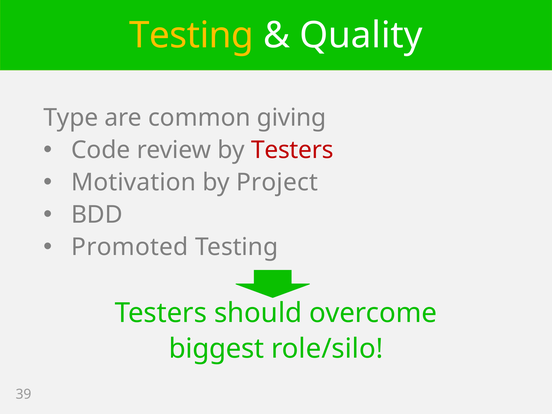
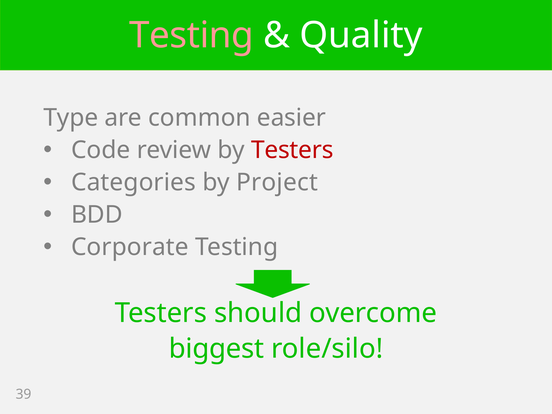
Testing colour: yellow -> pink (192, 35)
giving: giving -> easier (291, 118)
Motivation: Motivation -> Categories (134, 182)
Promoted: Promoted -> Corporate (130, 247)
